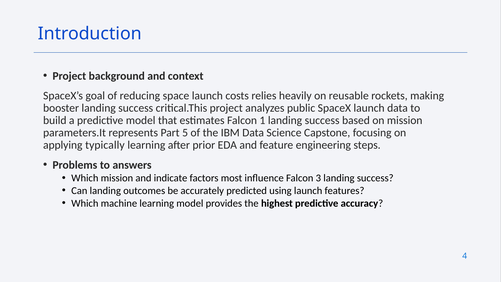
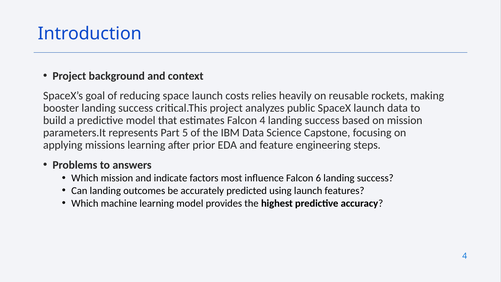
Falcon 1: 1 -> 4 (262, 120)
typically: typically -> missions (105, 145)
3: 3 -> 6 (318, 178)
